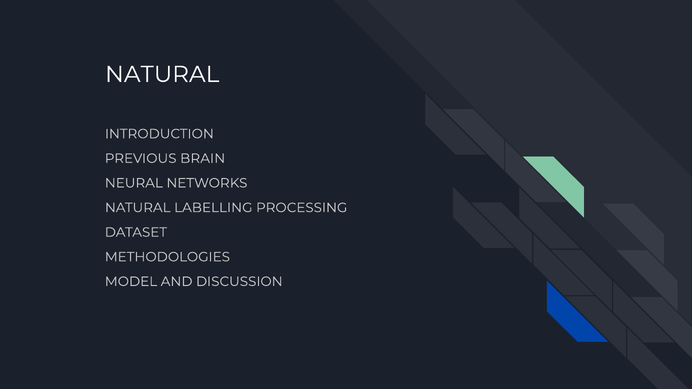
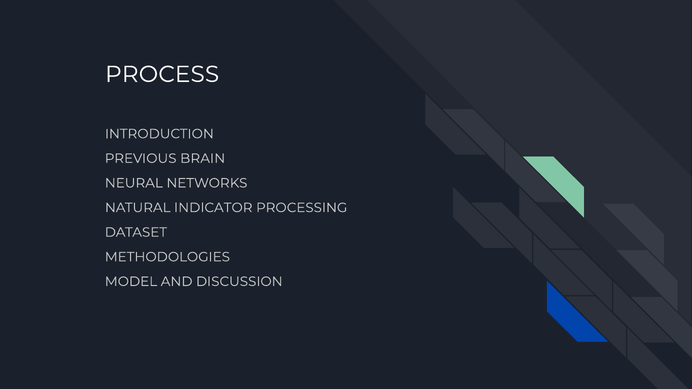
NATURAL: NATURAL -> PROCESS (162, 74)
LABELLING: LABELLING -> INDICATOR (213, 208)
